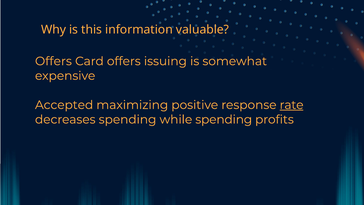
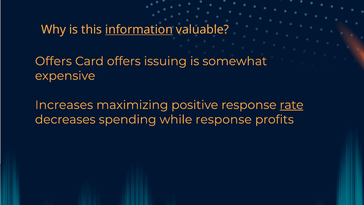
information underline: none -> present (139, 29)
Accepted: Accepted -> Increases (64, 105)
while spending: spending -> response (224, 119)
